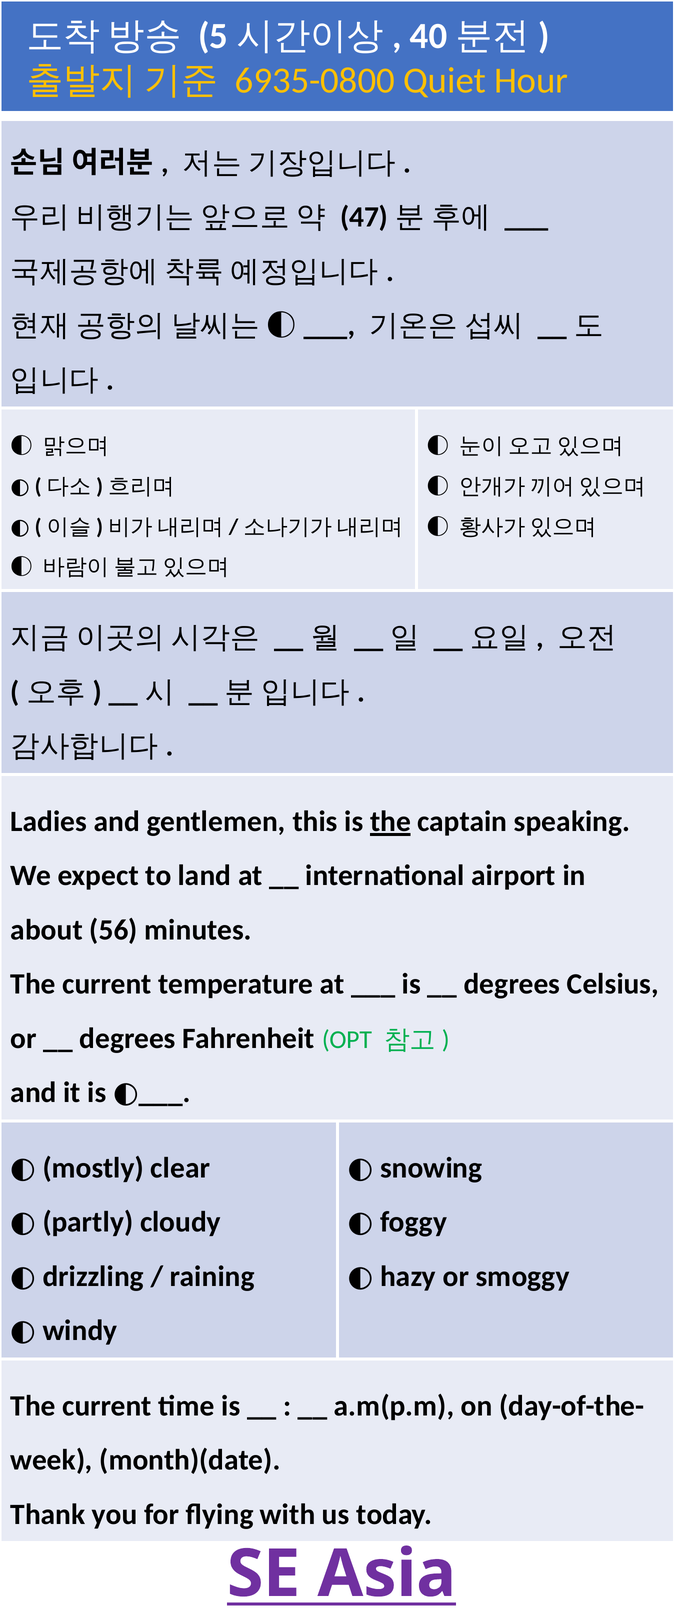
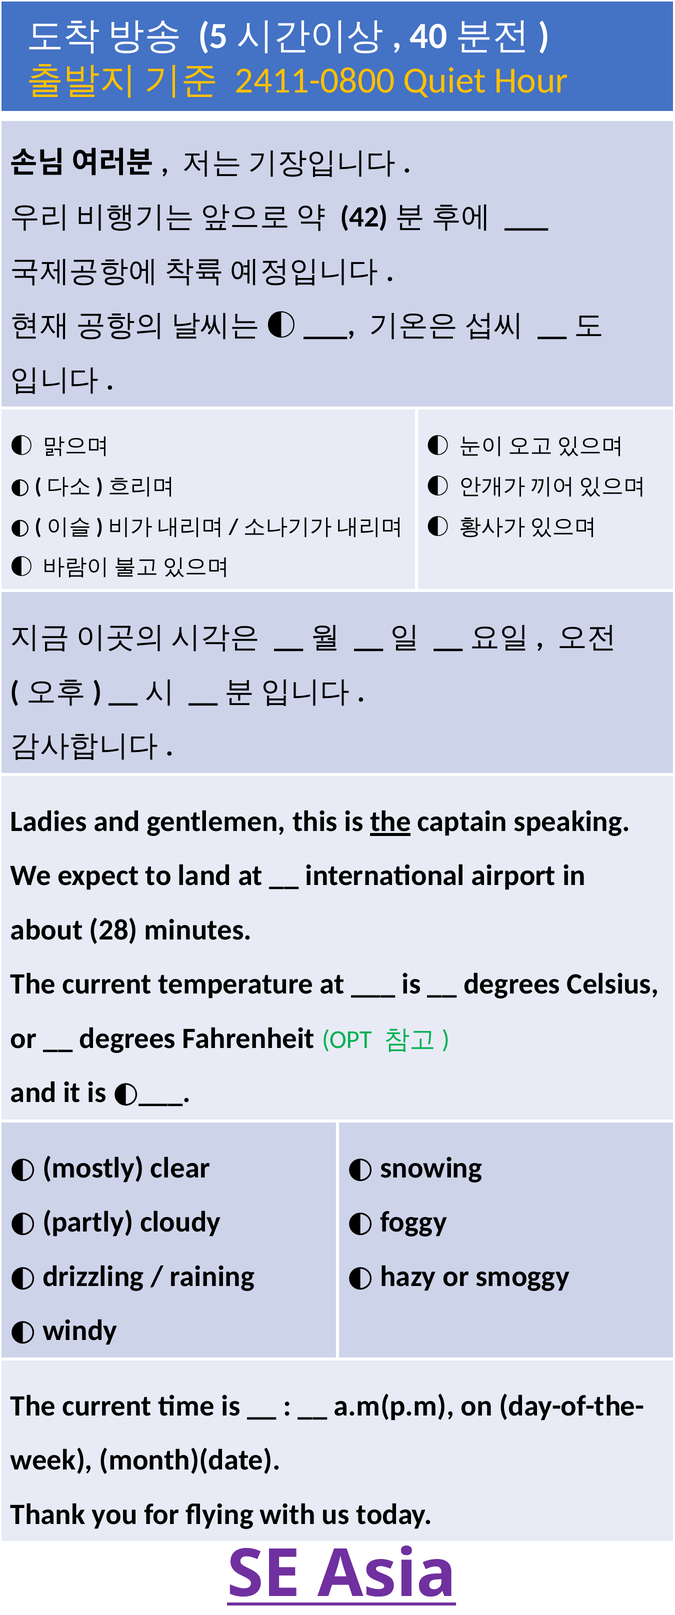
6935-0800: 6935-0800 -> 2411-0800 (315, 81)
47: 47 -> 42 (364, 217)
56: 56 -> 28 (113, 930)
